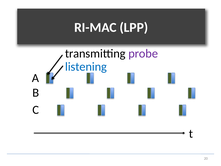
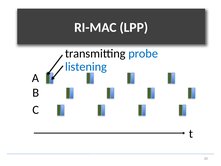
probe colour: purple -> blue (143, 54)
